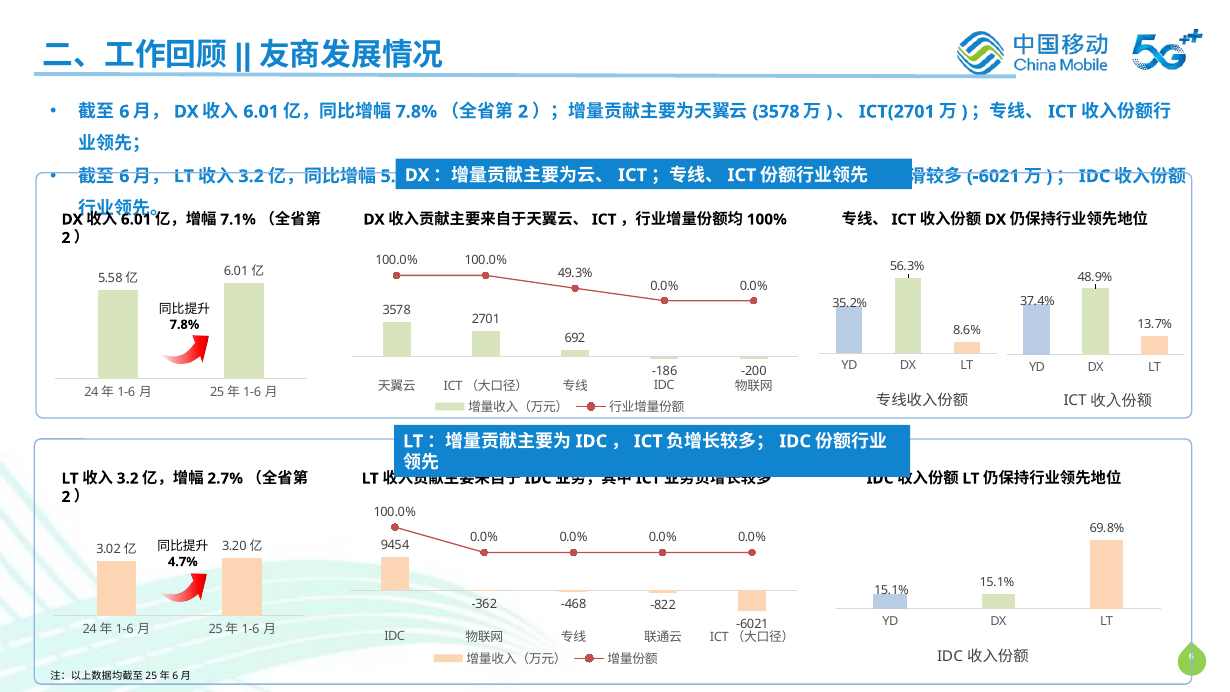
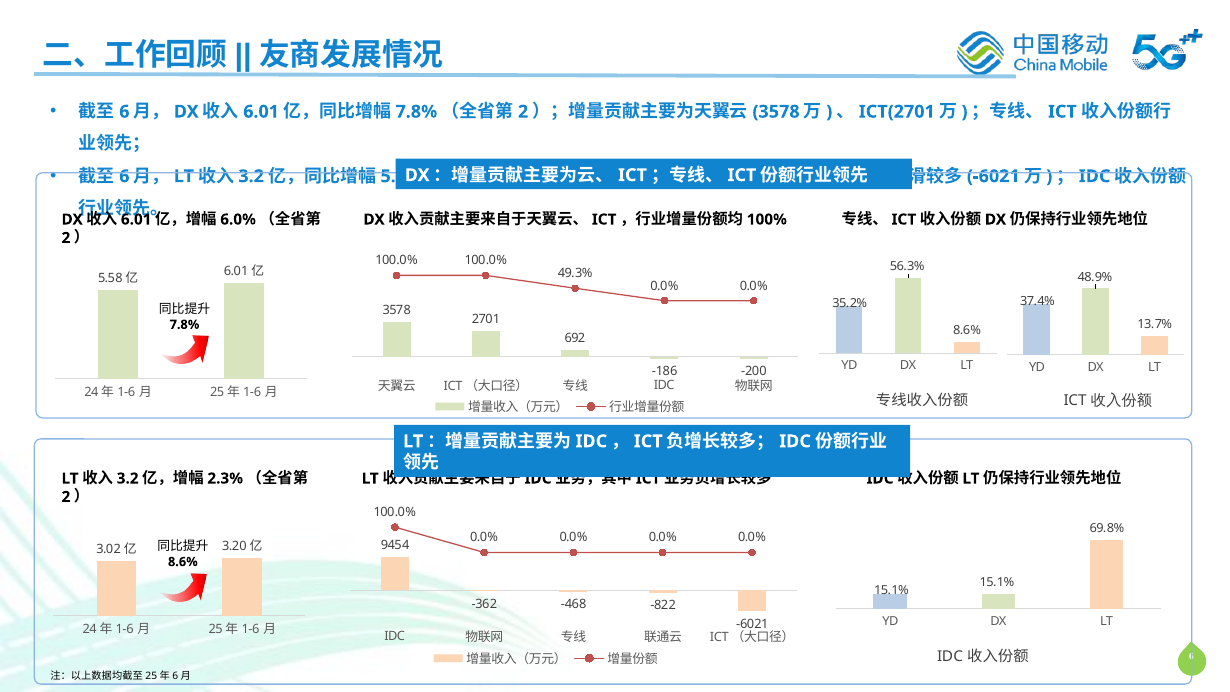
7.1%: 7.1% -> 6.0% (238, 219)
2.7%: 2.7% -> 2.3% (225, 478)
4.7%: 4.7% -> 8.6% (183, 562)
